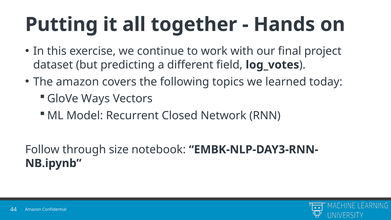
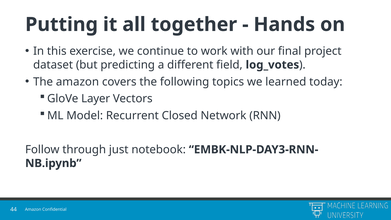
Ways: Ways -> Layer (96, 99)
size: size -> just (119, 150)
